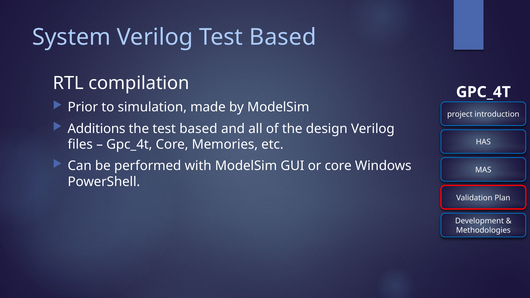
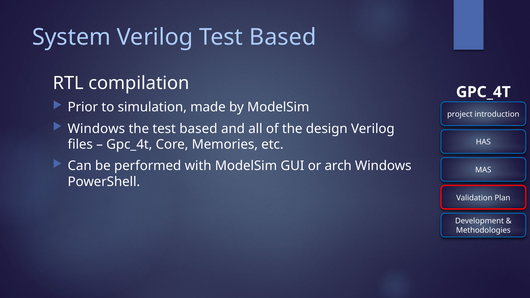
Additions: Additions -> Windows (96, 129)
or core: core -> arch (338, 166)
